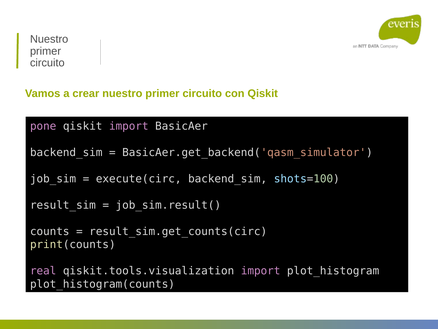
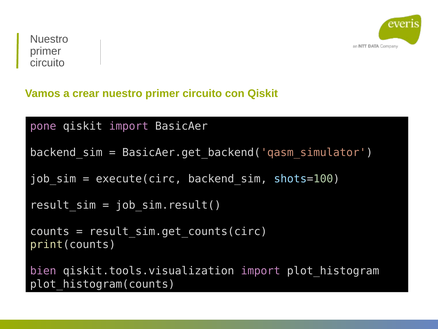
real: real -> bien (43, 271)
